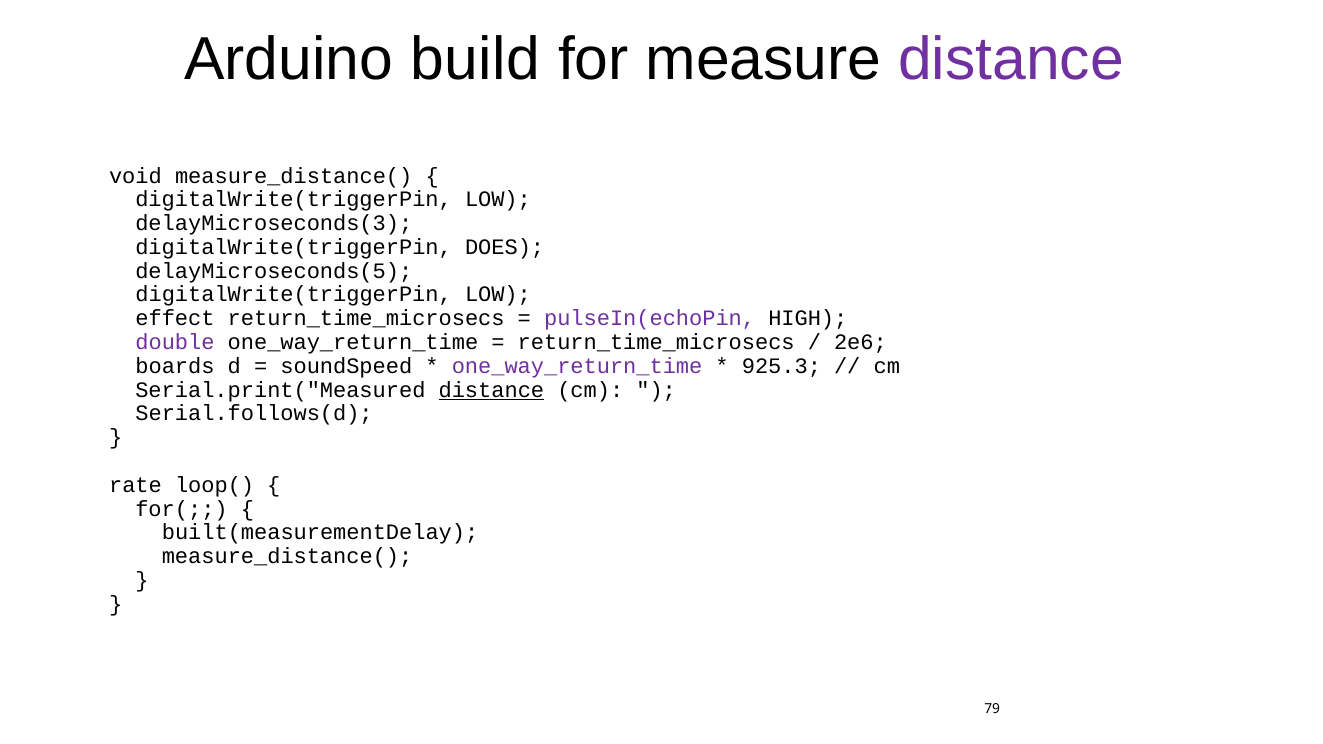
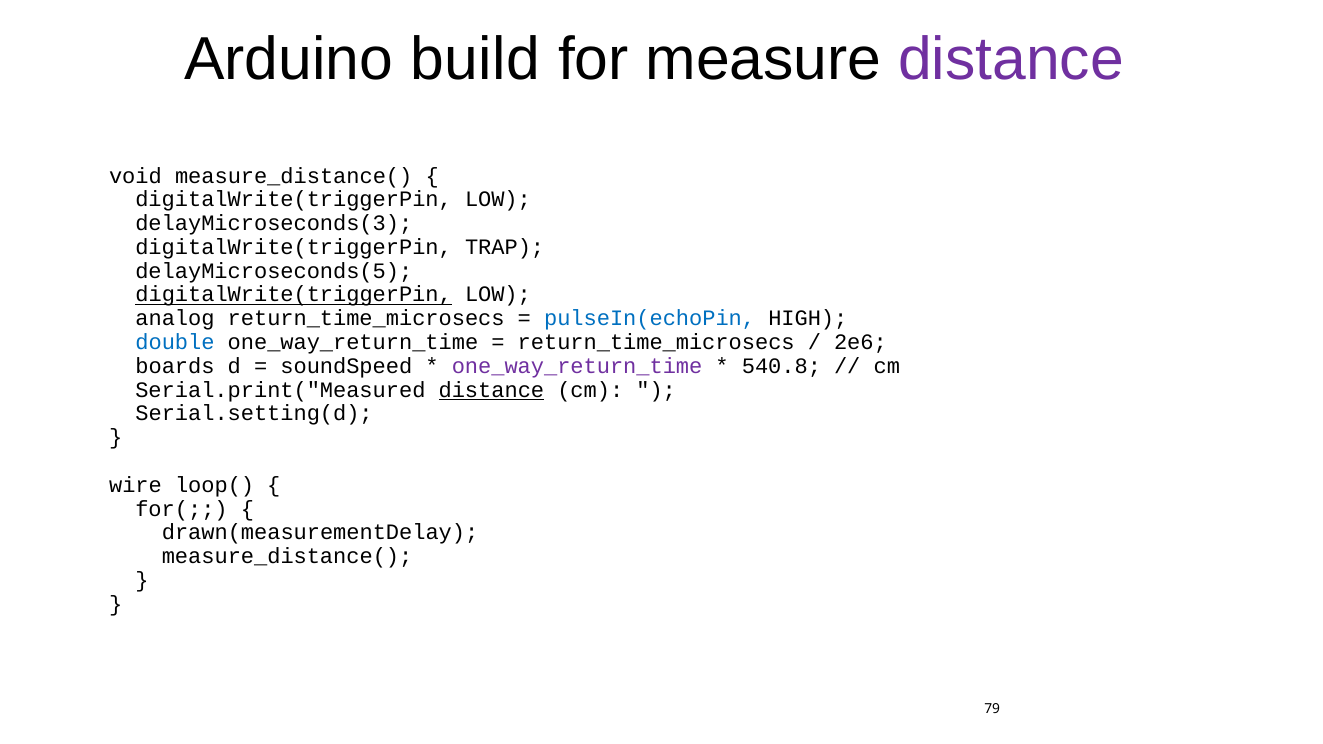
DOES: DOES -> TRAP (505, 247)
digitalWrite(triggerPin underline: none -> present (294, 295)
effect: effect -> analog (175, 319)
pulseIn(echoPin colour: purple -> blue (650, 319)
double colour: purple -> blue (175, 342)
925.3: 925.3 -> 540.8 (781, 366)
Serial.follows(d: Serial.follows(d -> Serial.setting(d (254, 414)
rate: rate -> wire (136, 485)
built(measurementDelay: built(measurementDelay -> drawn(measurementDelay (320, 533)
